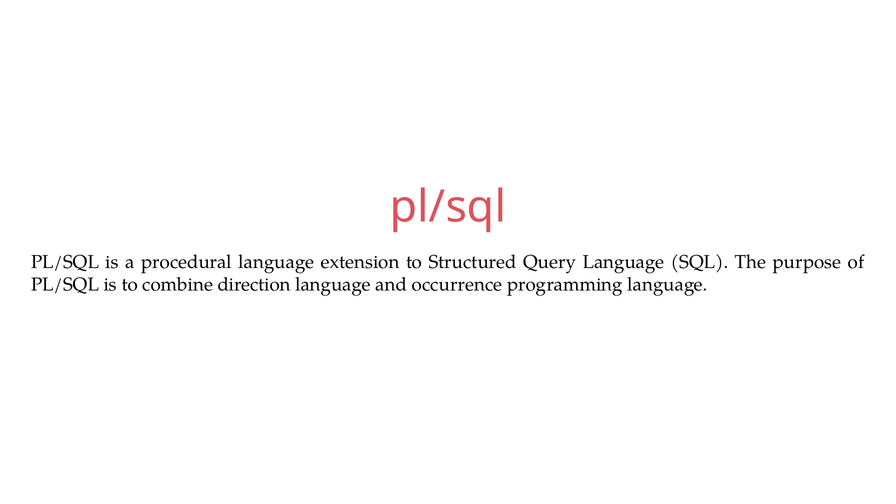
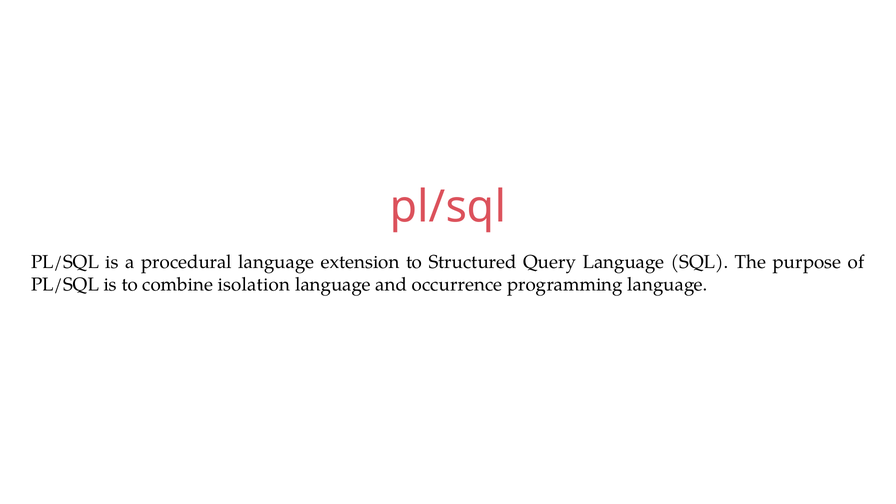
direction: direction -> isolation (254, 285)
